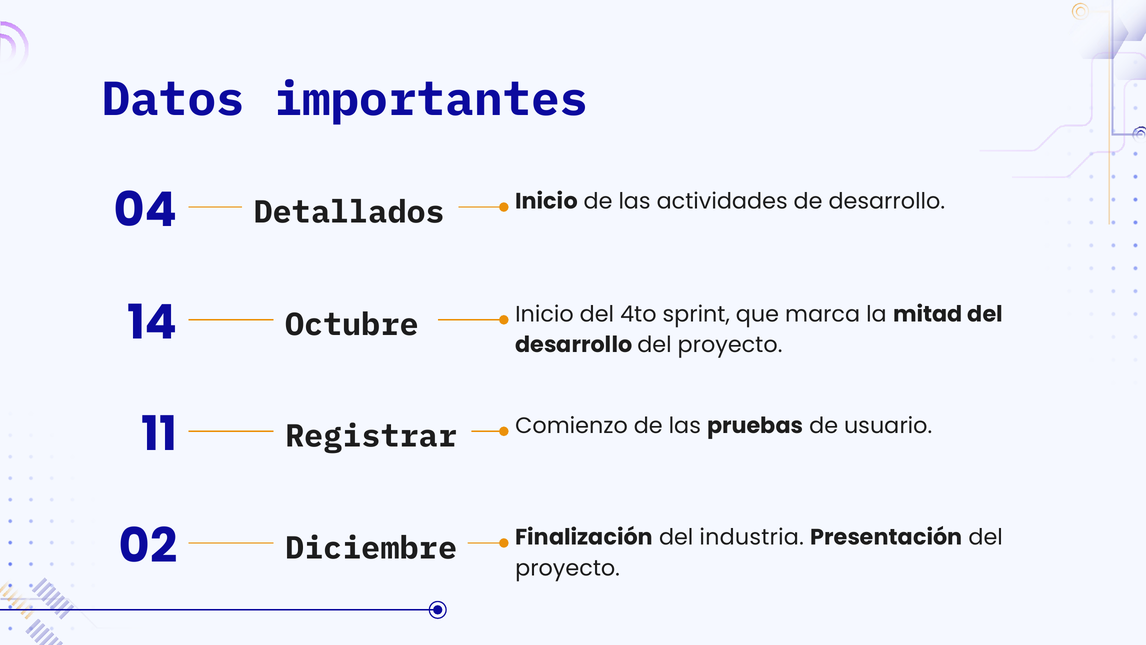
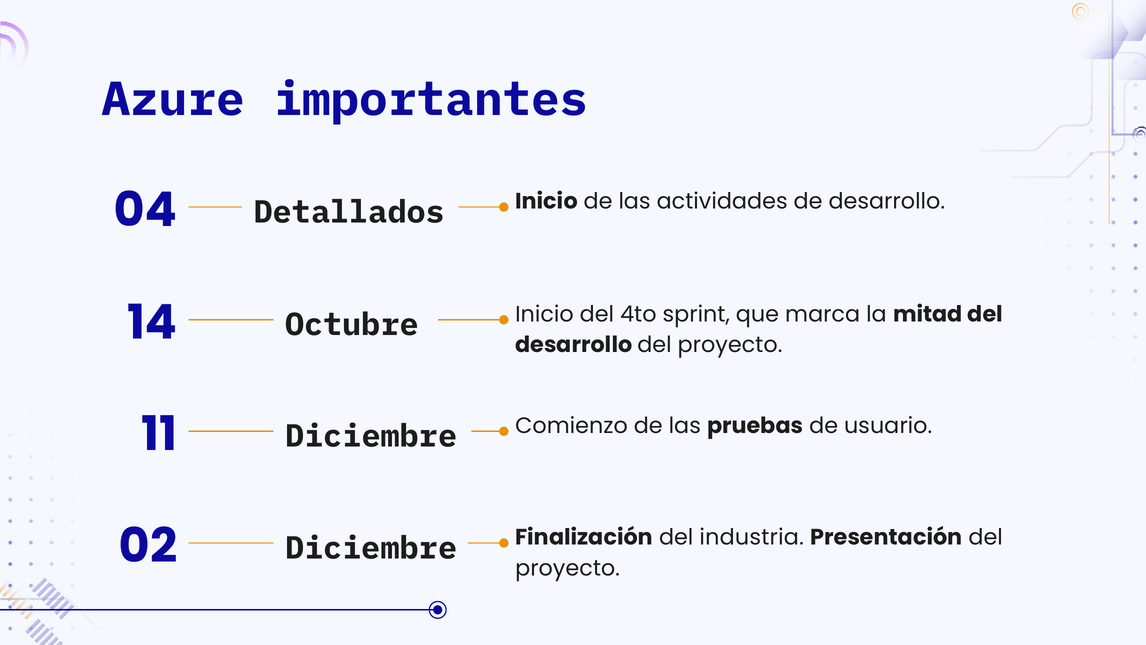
Datos: Datos -> Azure (173, 99)
Registrar: Registrar -> Diciembre (371, 436)
